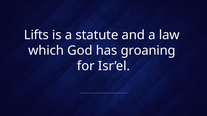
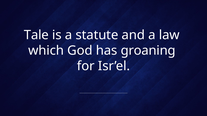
Lifts: Lifts -> Tale (36, 35)
